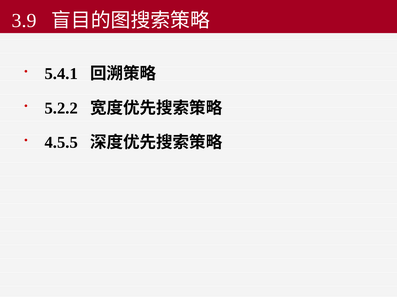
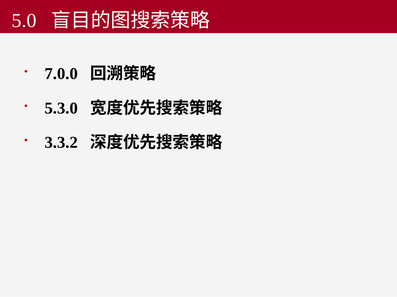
3.9: 3.9 -> 5.0 (24, 21)
5.4.1: 5.4.1 -> 7.0.0 (61, 74)
5.2.2: 5.2.2 -> 5.3.0 (61, 108)
4.5.5: 4.5.5 -> 3.3.2 (61, 143)
